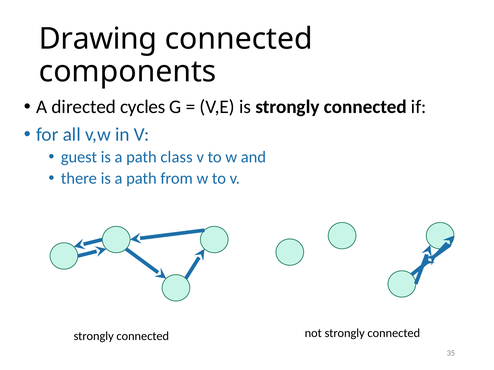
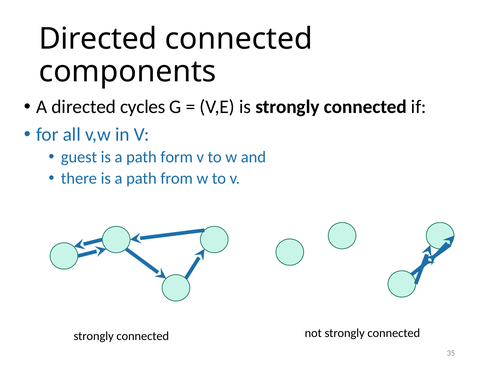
Drawing: Drawing -> Directed (98, 39)
class: class -> form (177, 157)
